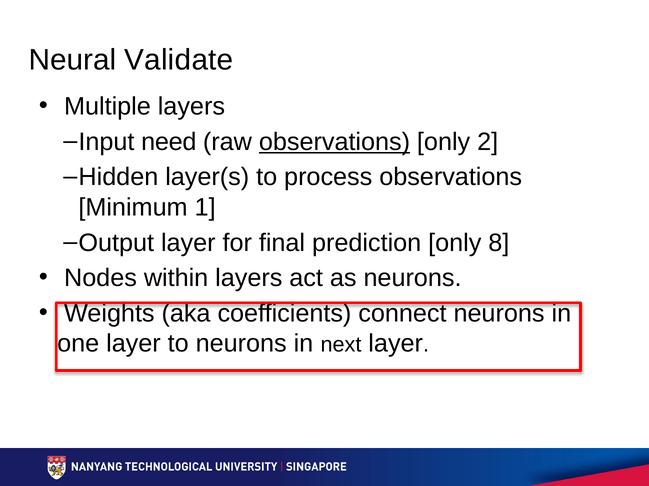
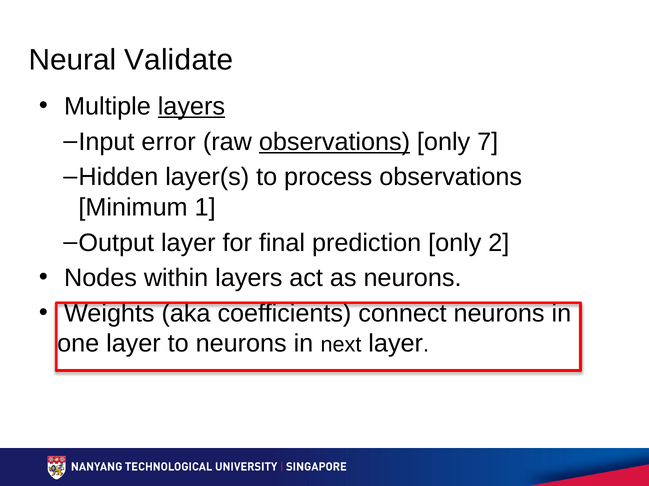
layers underline: none -> present (191, 107)
need: need -> error (169, 142)
2: 2 -> 7 (488, 142)
8: 8 -> 2 (499, 243)
